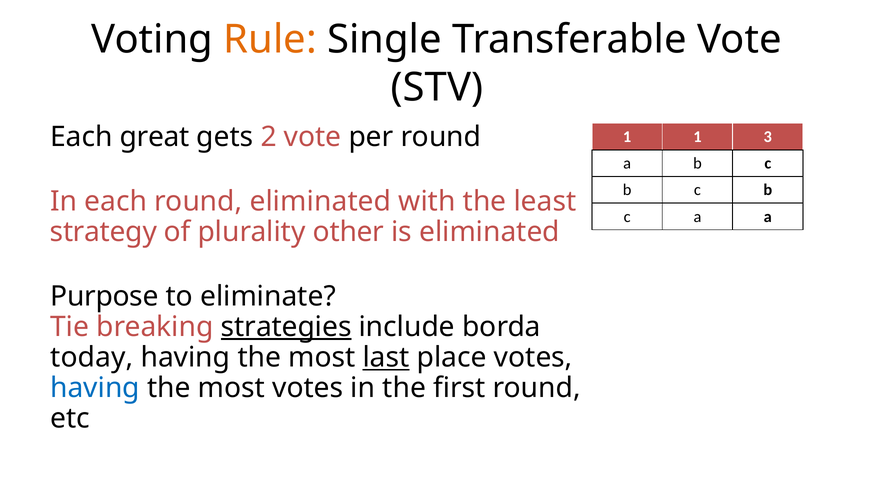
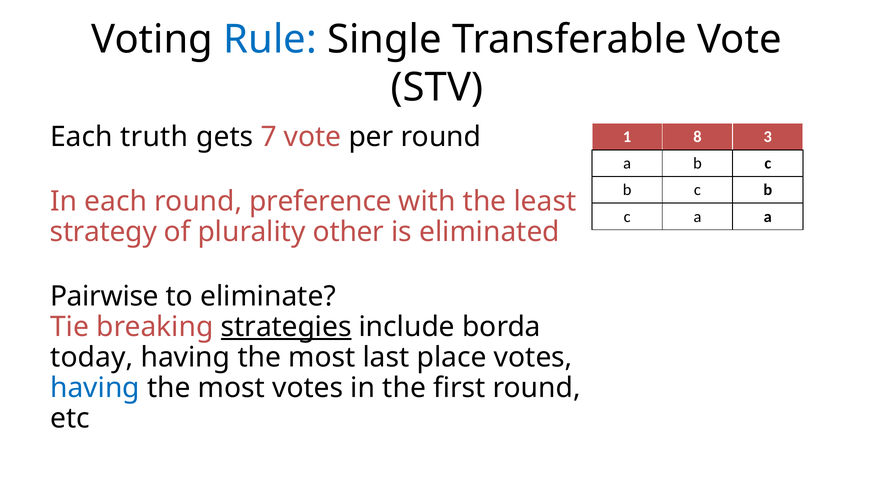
Rule colour: orange -> blue (270, 39)
great: great -> truth (154, 137)
2: 2 -> 7 (269, 137)
1 1: 1 -> 8 (697, 137)
round eliminated: eliminated -> preference (321, 201)
Purpose: Purpose -> Pairwise (104, 296)
last underline: present -> none (386, 357)
